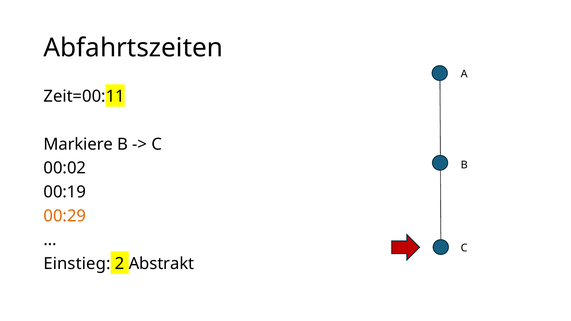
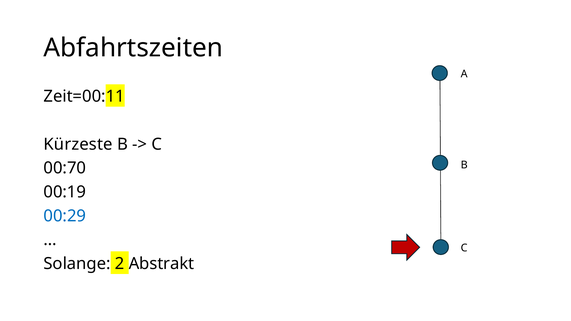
Markiere: Markiere -> Kürzeste (78, 144)
00:02: 00:02 -> 00:70 (65, 168)
00:29 colour: orange -> blue (65, 216)
Einstieg: Einstieg -> Solange (77, 264)
